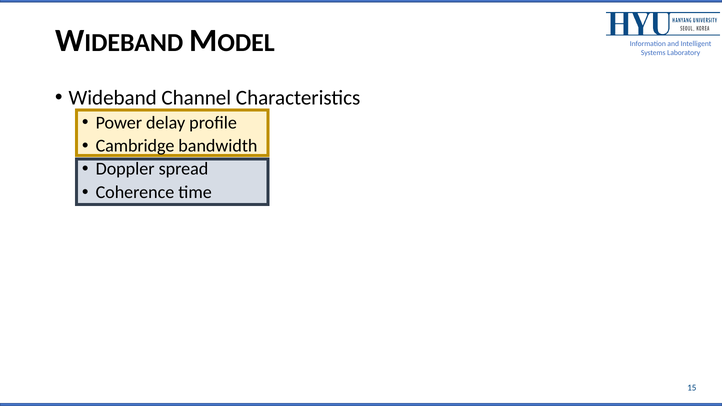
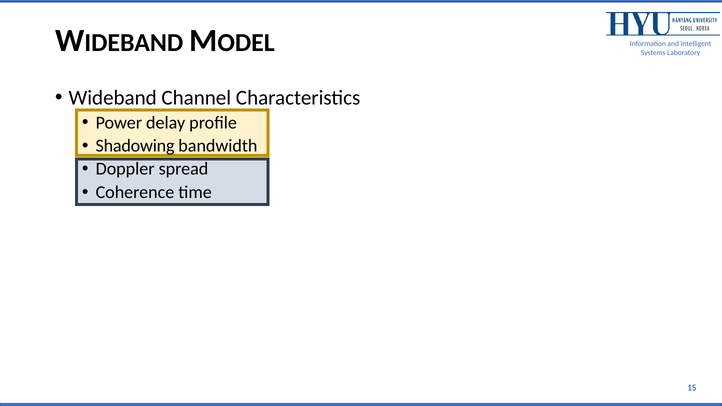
Cambridge: Cambridge -> Shadowing (135, 146)
